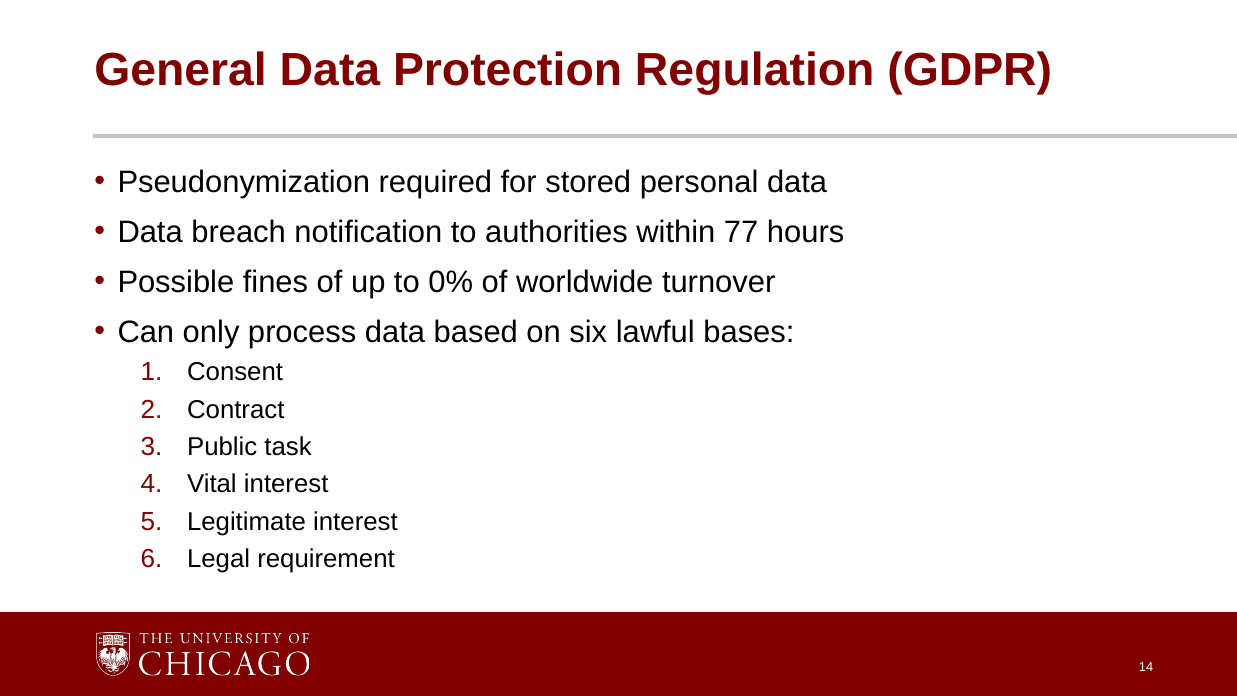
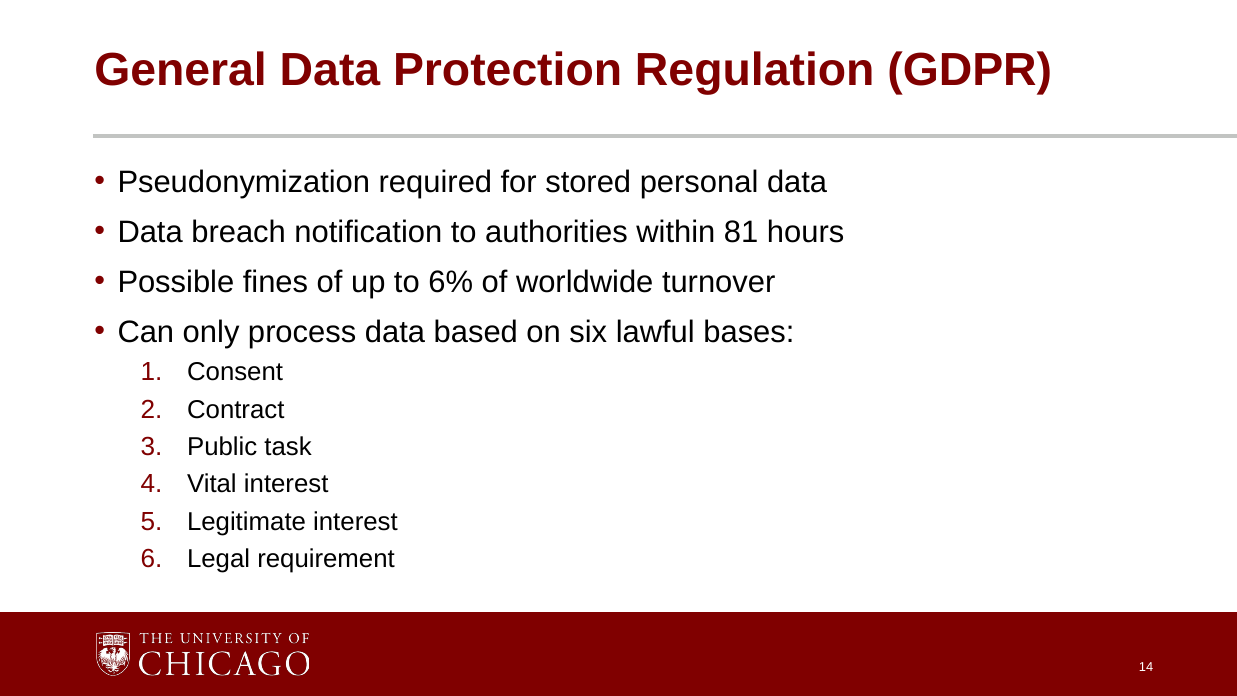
77: 77 -> 81 (741, 232)
0%: 0% -> 6% (451, 282)
